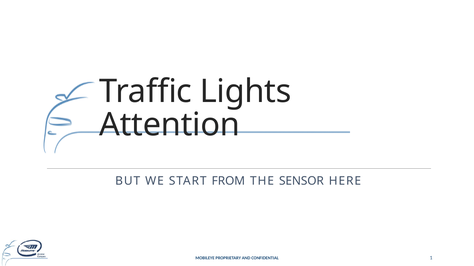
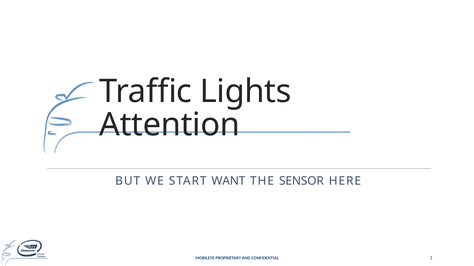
FROM: FROM -> WANT (228, 181)
